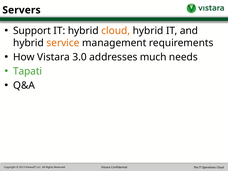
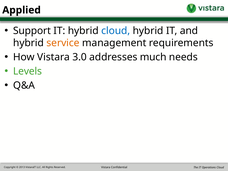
Servers: Servers -> Applied (22, 10)
cloud colour: orange -> blue (116, 31)
Tapati: Tapati -> Levels (28, 71)
